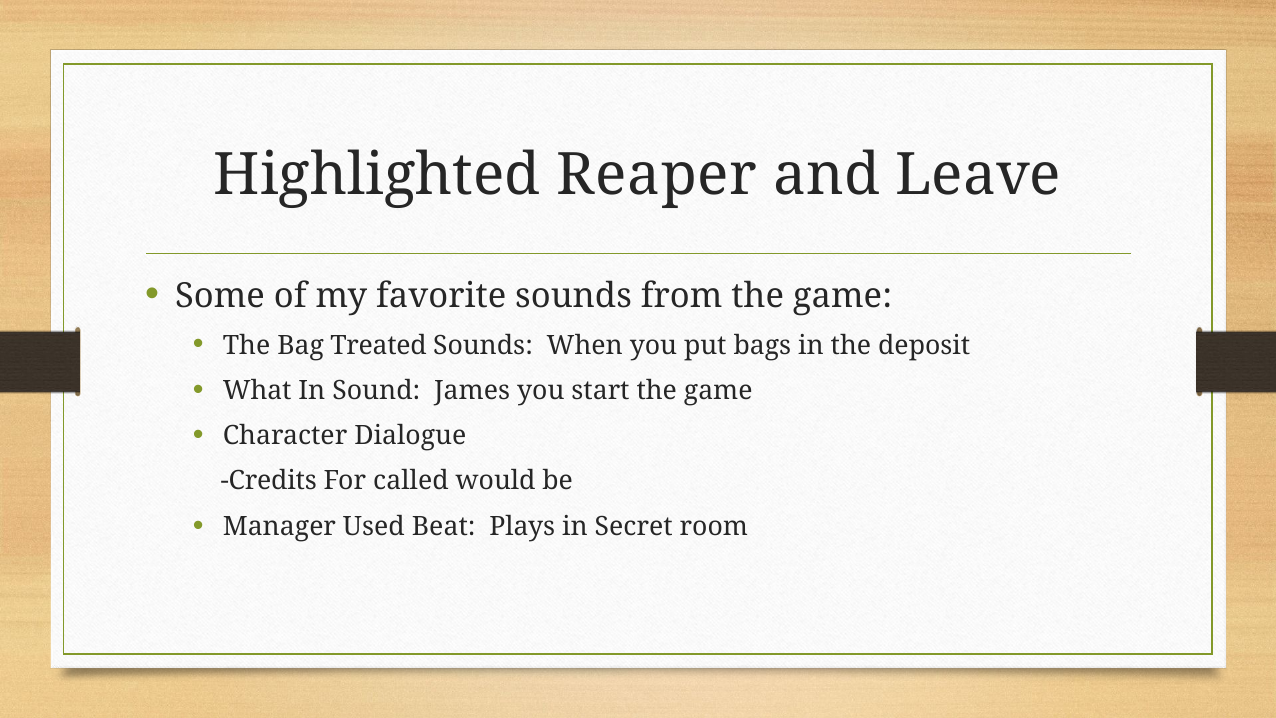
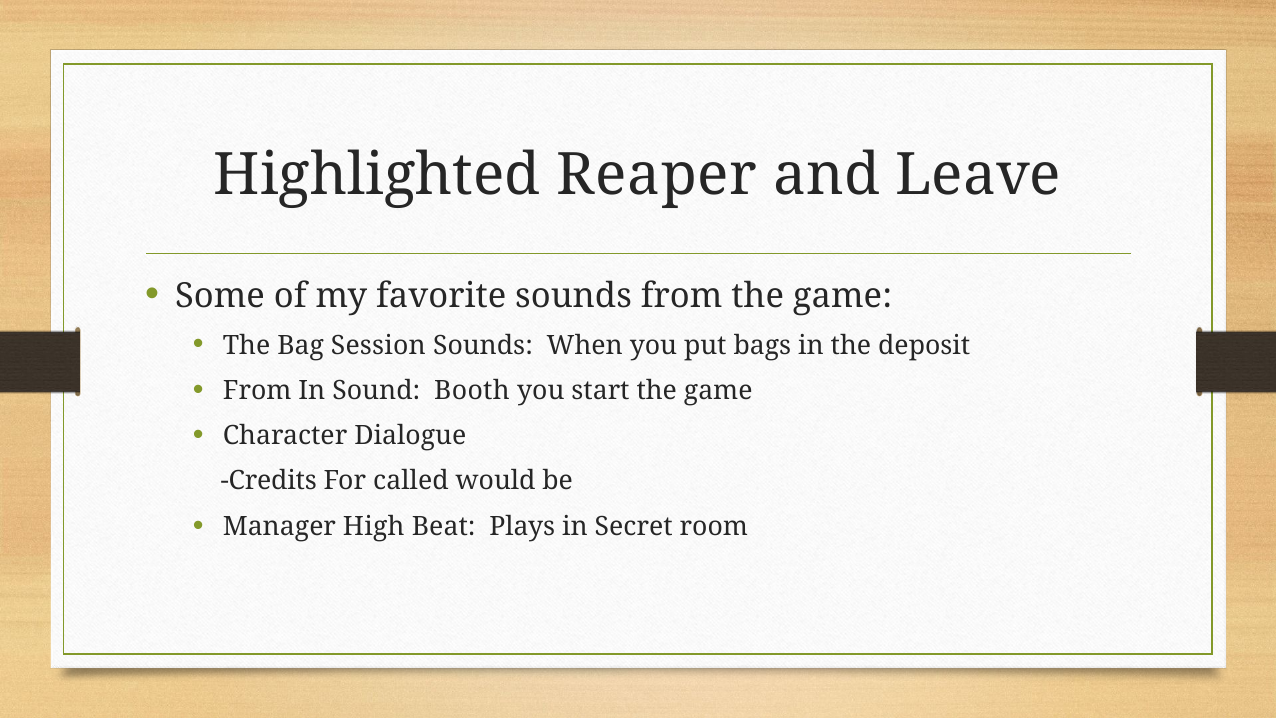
Treated: Treated -> Session (378, 345)
What: What -> From (257, 390)
James: James -> Booth (472, 390)
Used: Used -> High (374, 526)
